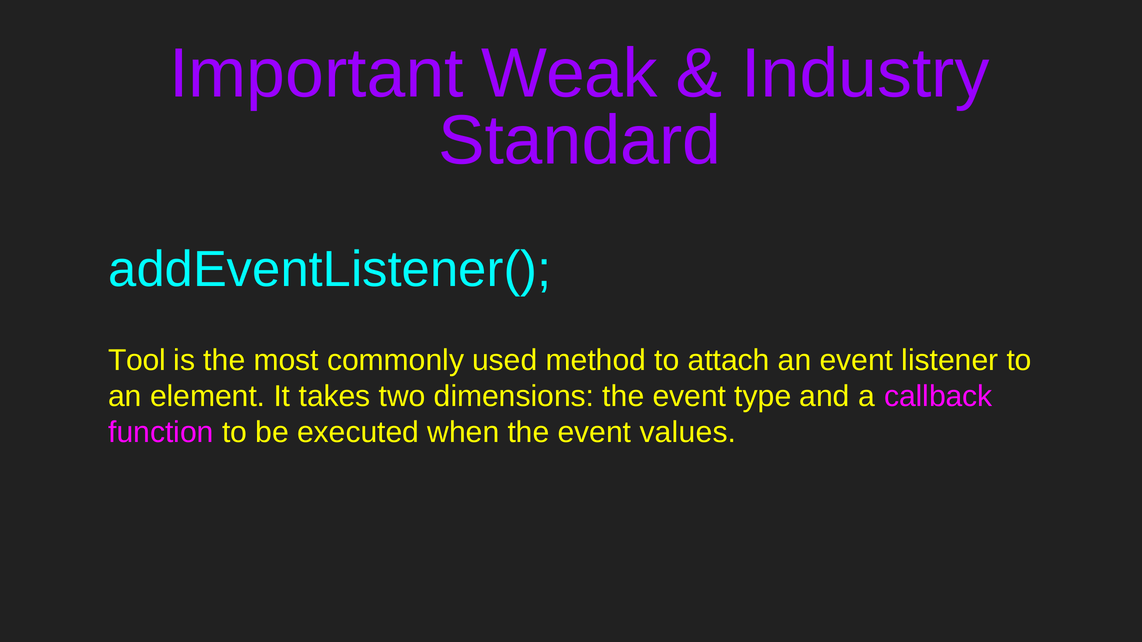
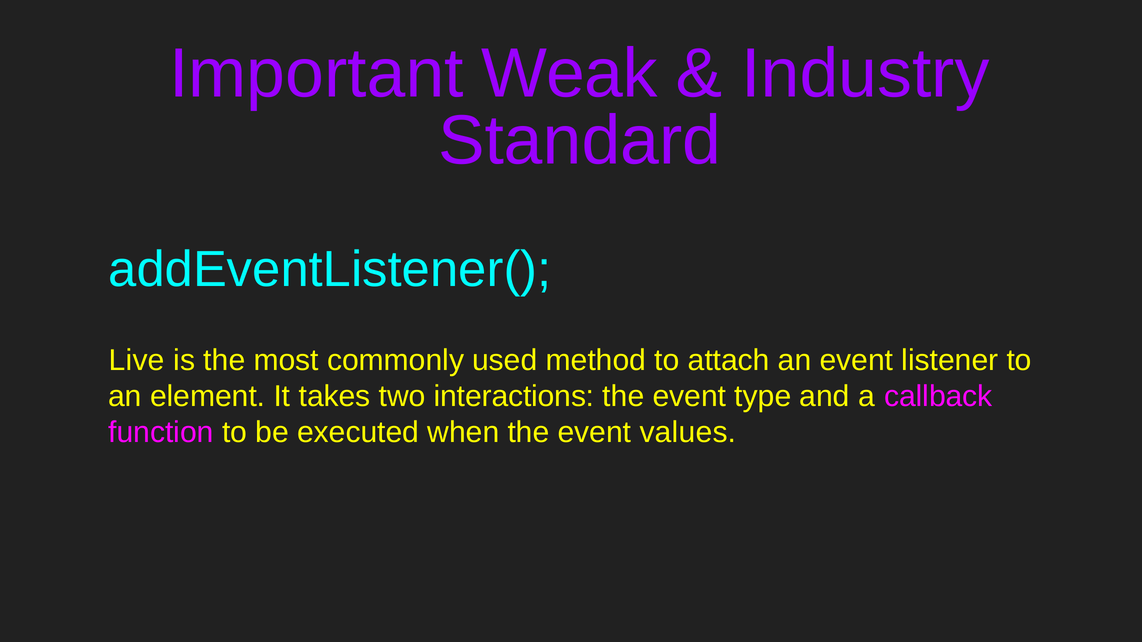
Tool: Tool -> Live (137, 360)
dimensions: dimensions -> interactions (514, 397)
